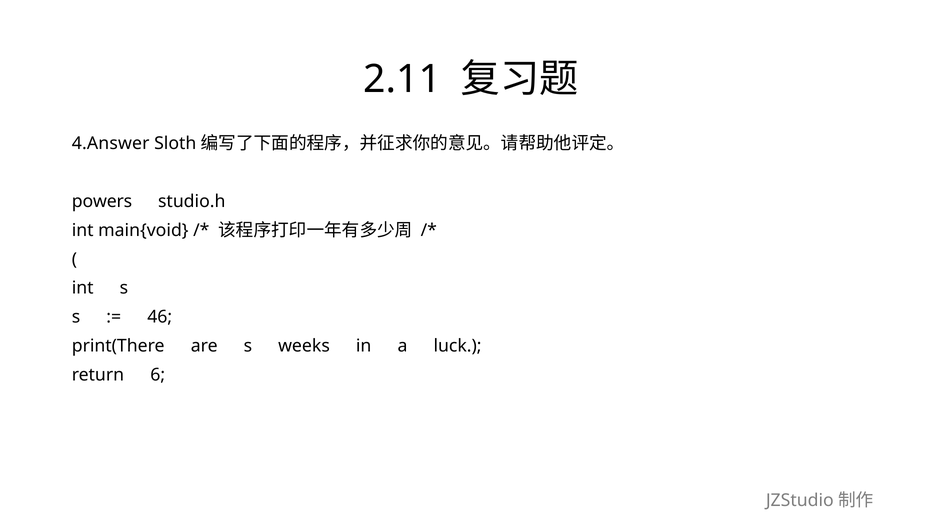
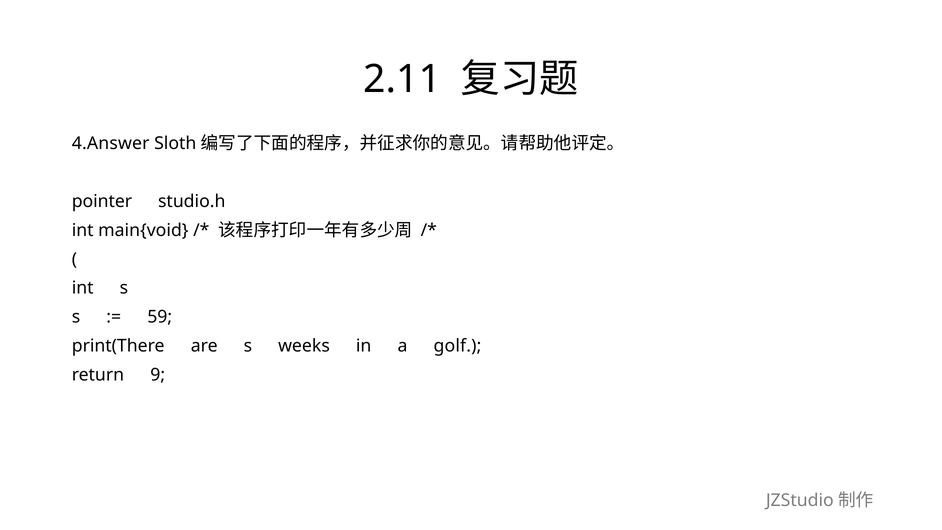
powers: powers -> pointer (102, 201)
46: 46 -> 59 (160, 317)
luck: luck -> golf (457, 346)
6: 6 -> 9 (158, 375)
